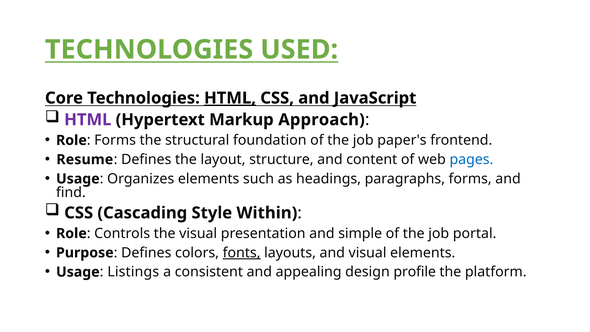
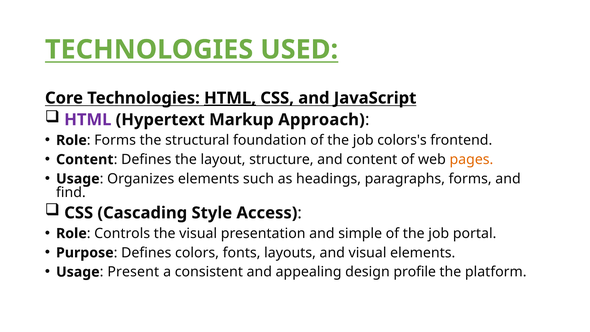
paper's: paper's -> colors's (402, 140)
Resume: Resume -> Content (85, 159)
pages colour: blue -> orange (471, 159)
Within: Within -> Access (267, 213)
fonts underline: present -> none (242, 253)
Listings: Listings -> Present (133, 272)
